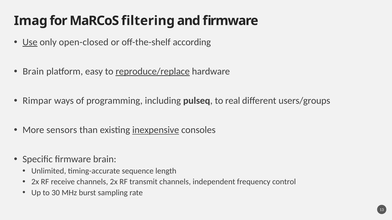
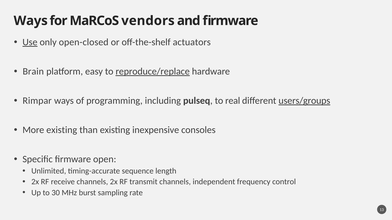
Imag: Imag -> Ways (31, 21)
filtering: filtering -> vendors (148, 21)
according: according -> actuators (192, 42)
users/groups underline: none -> present (304, 101)
More sensors: sensors -> existing (62, 130)
inexpensive underline: present -> none (156, 130)
firmware brain: brain -> open (105, 160)
